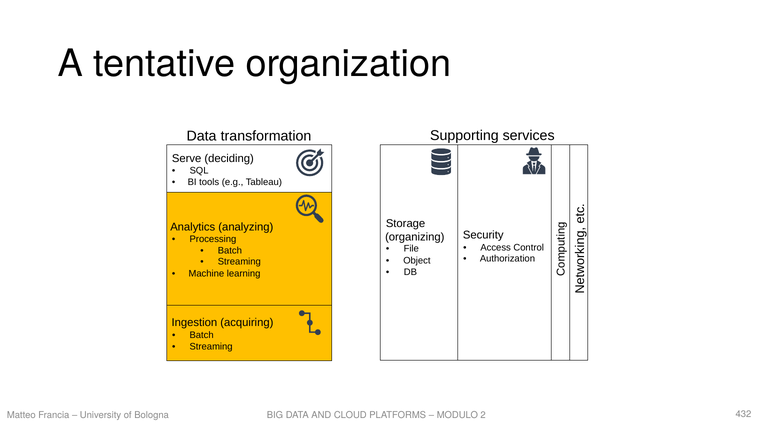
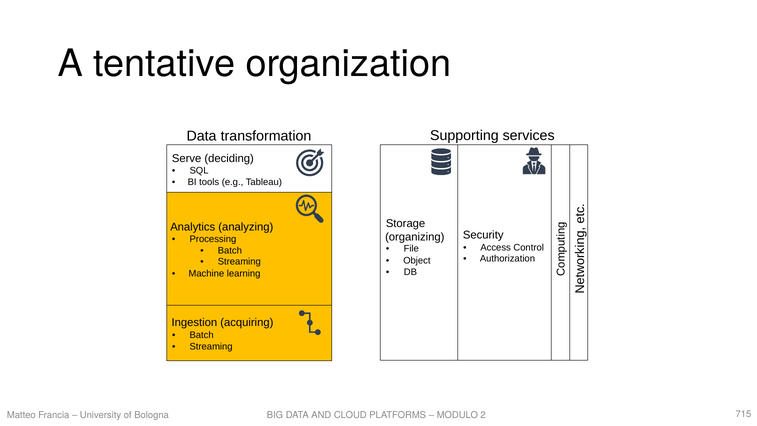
432: 432 -> 715 (743, 414)
